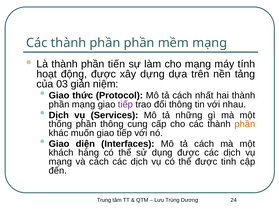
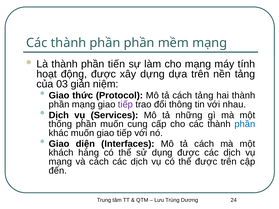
cách nhất: nhất -> tảng (204, 96)
phần thông: thông -> muốn (112, 124)
phần colour: orange -> blue (245, 124)
được tinh: tinh -> trên (229, 162)
